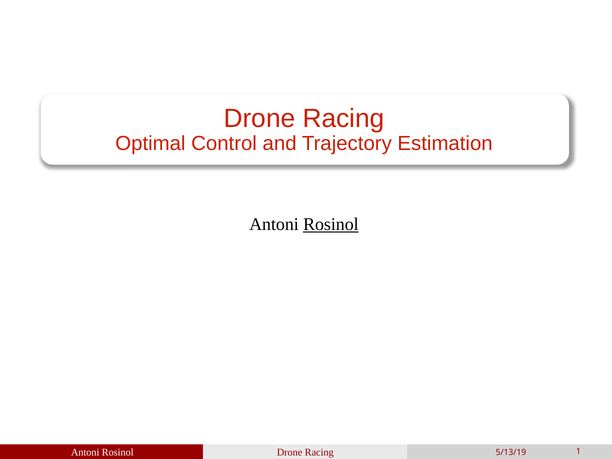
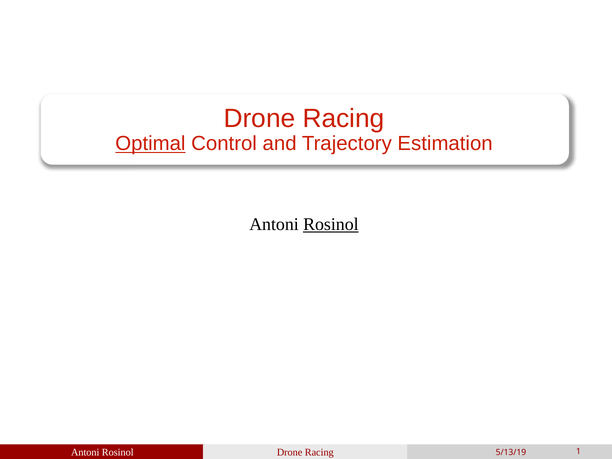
Optimal underline: none -> present (150, 144)
